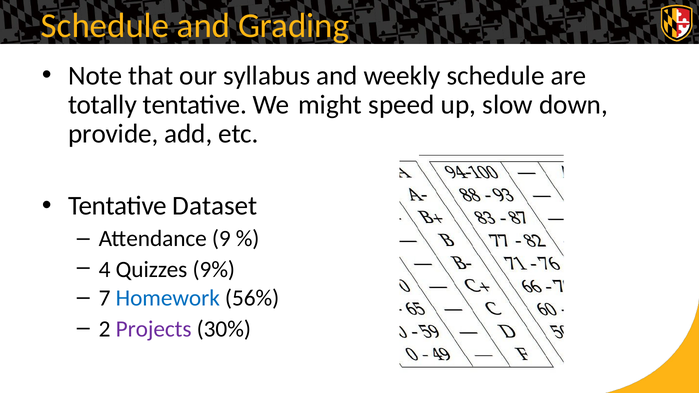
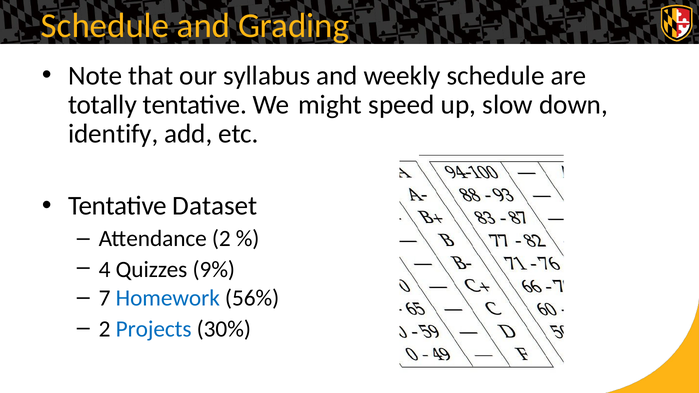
provide: provide -> identify (113, 134)
Attendance 9: 9 -> 2 (221, 239)
Projects colour: purple -> blue (154, 329)
